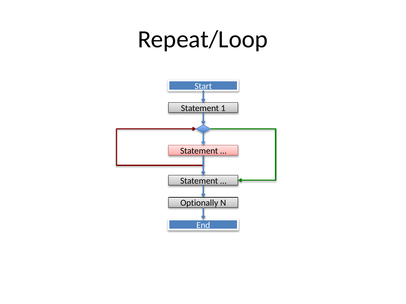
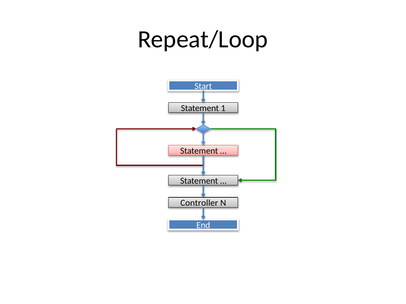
Optionally: Optionally -> Controller (199, 203)
